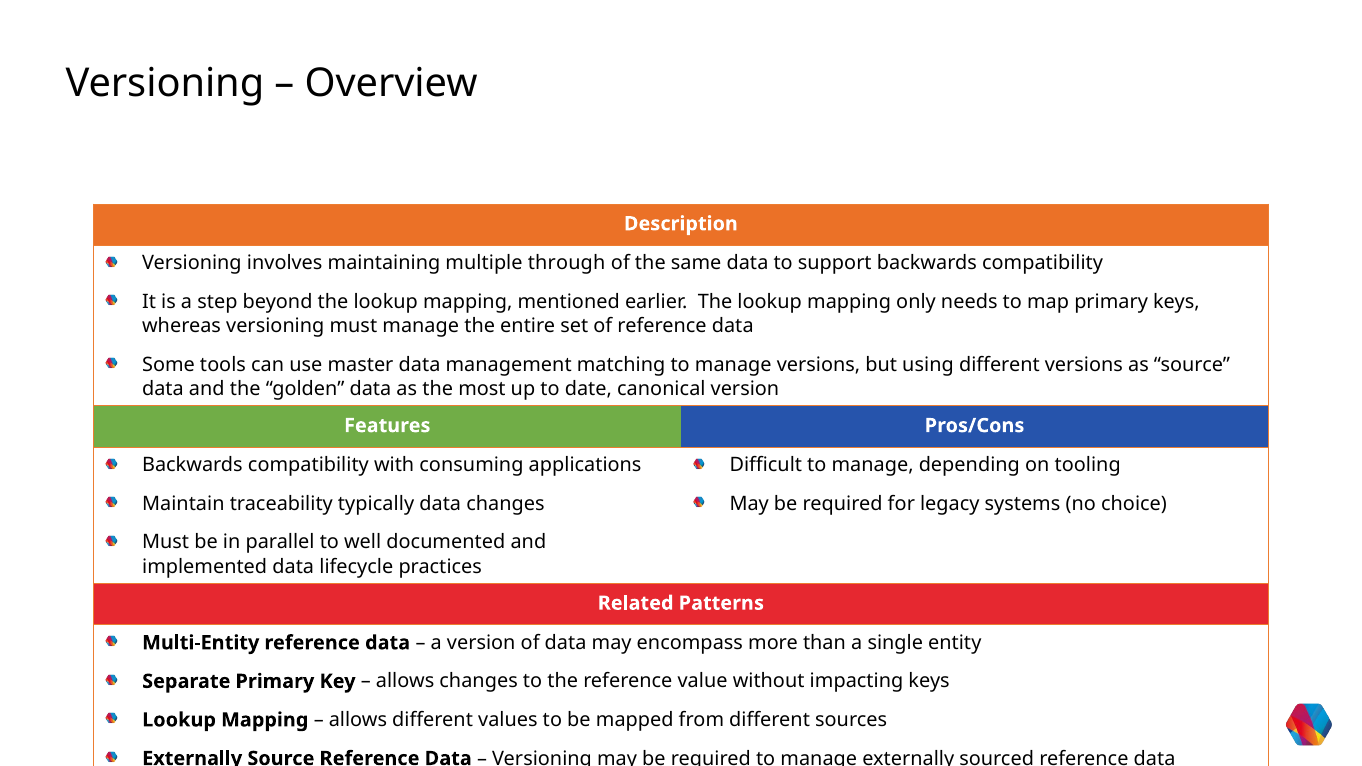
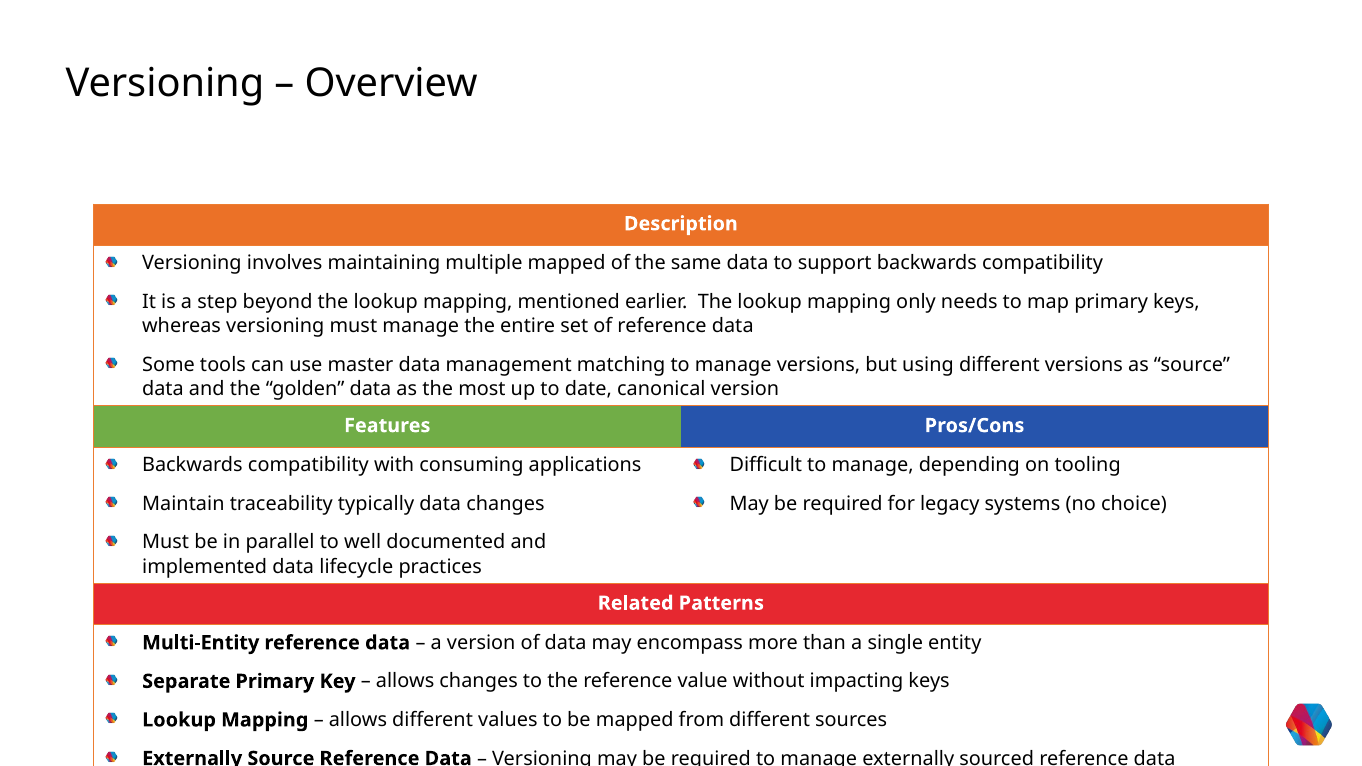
multiple through: through -> mapped (567, 263)
